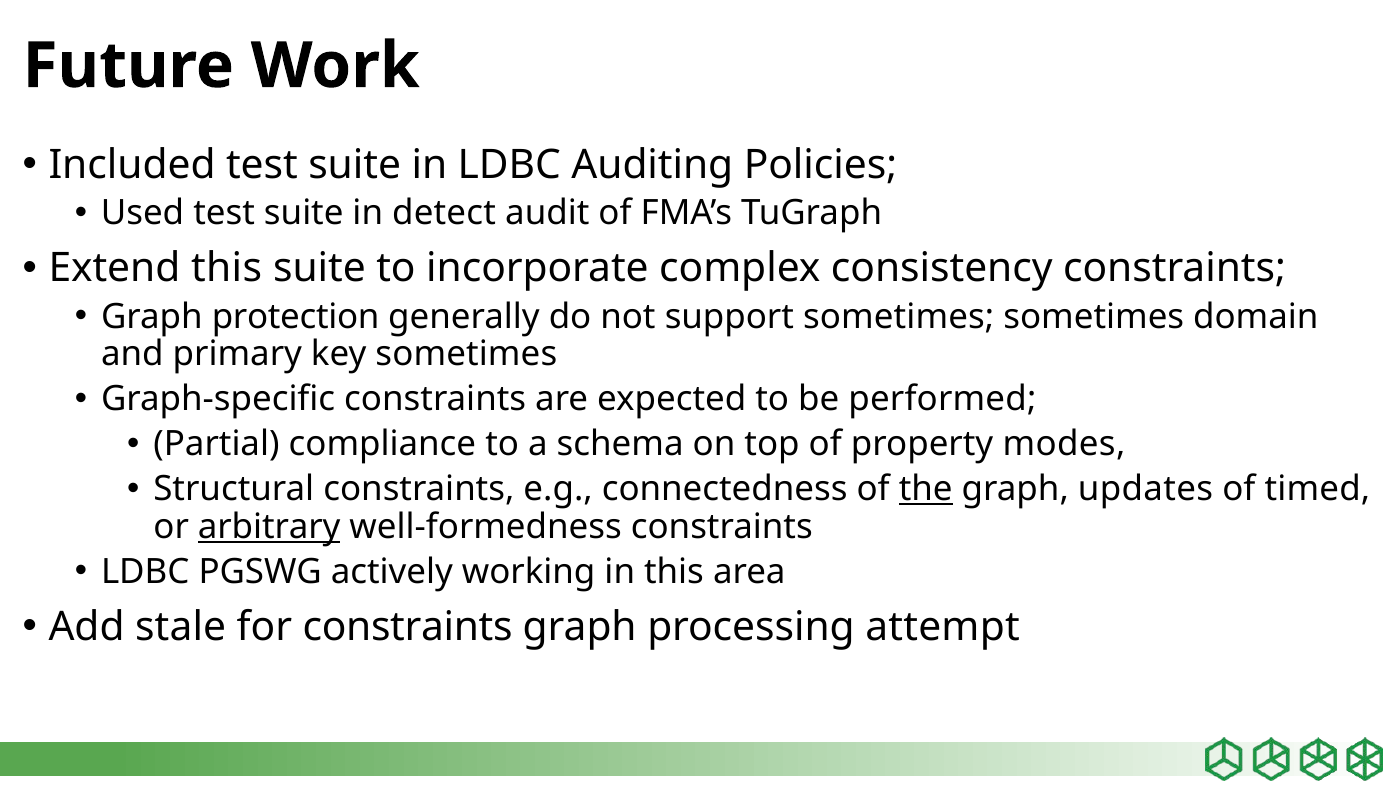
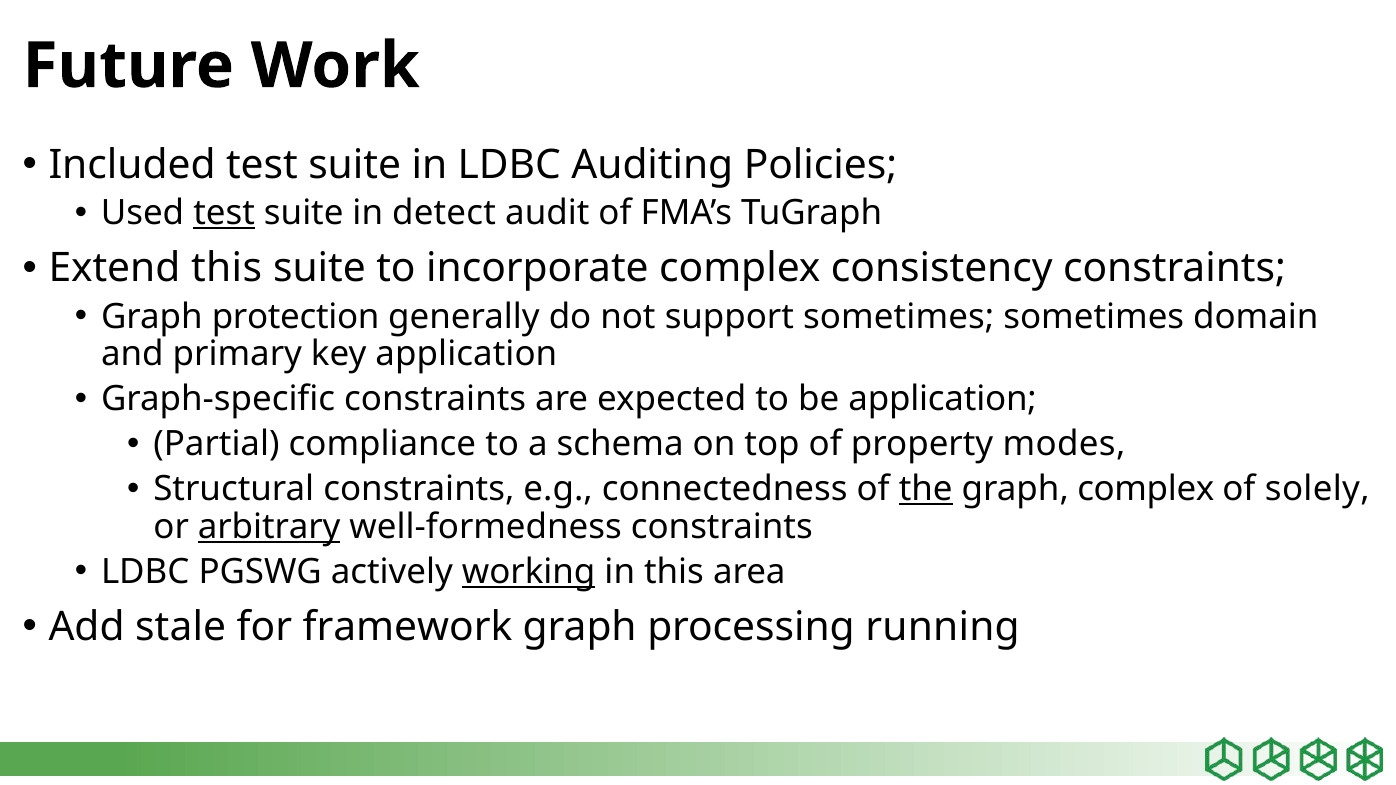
test underline: none -> present (224, 213)
key sometimes: sometimes -> application (466, 354)
be performed: performed -> application (943, 399)
graph updates: updates -> complex (1146, 489)
timed: timed -> solely (1317, 489)
working underline: none -> present (529, 572)
for constraints: constraints -> framework (407, 627)
attempt: attempt -> running (943, 627)
